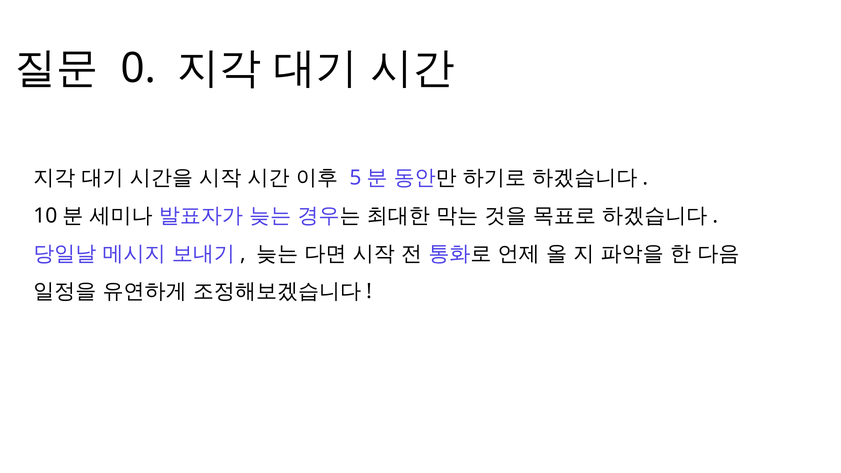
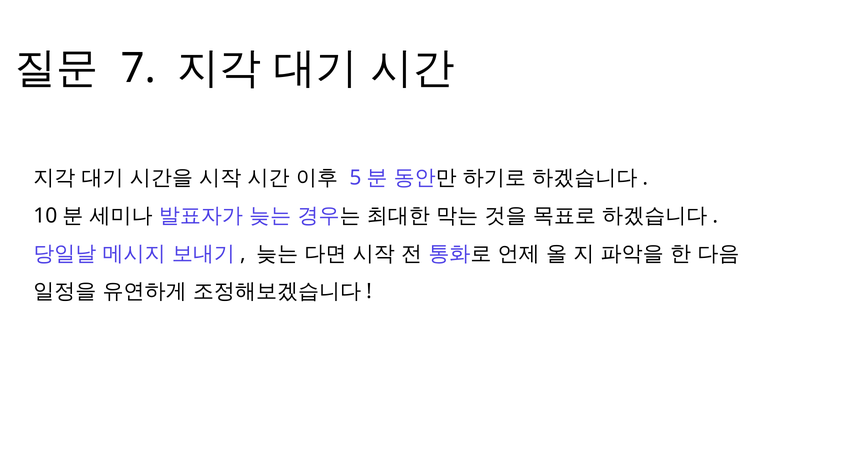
0: 0 -> 7 (139, 69)
